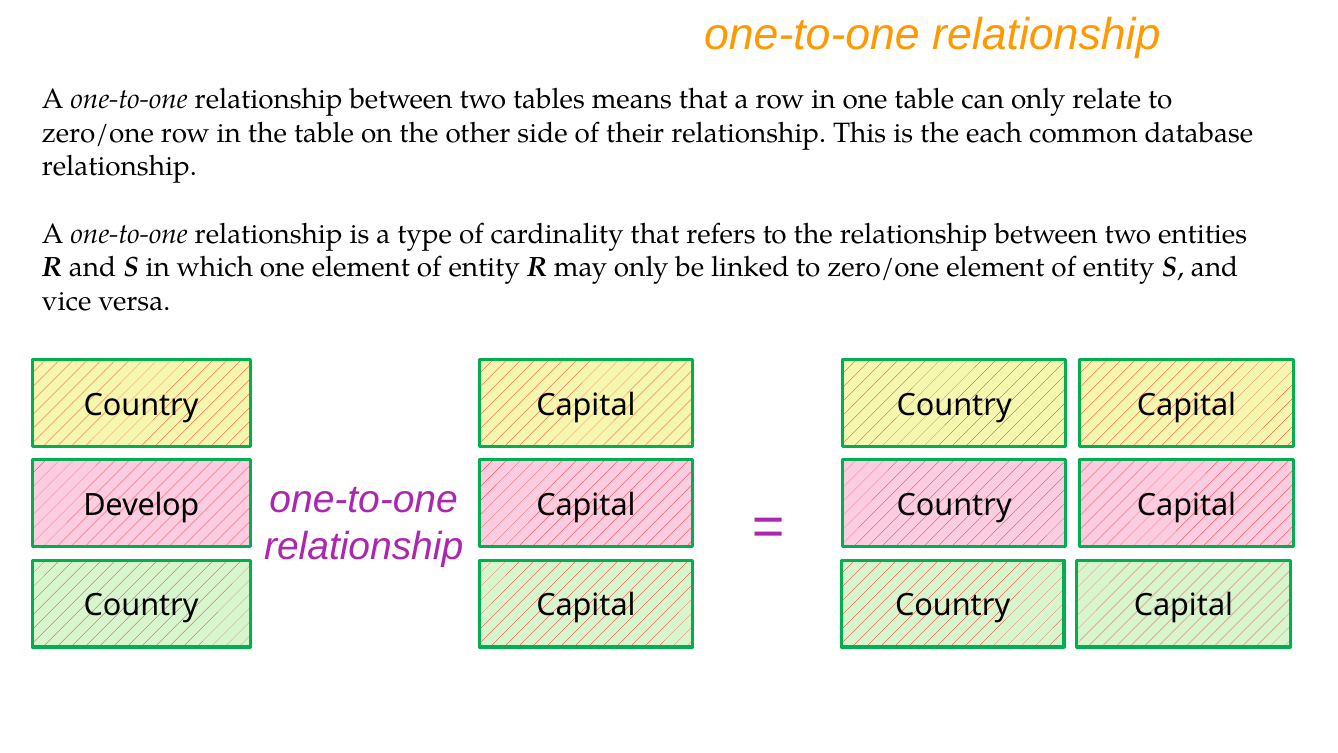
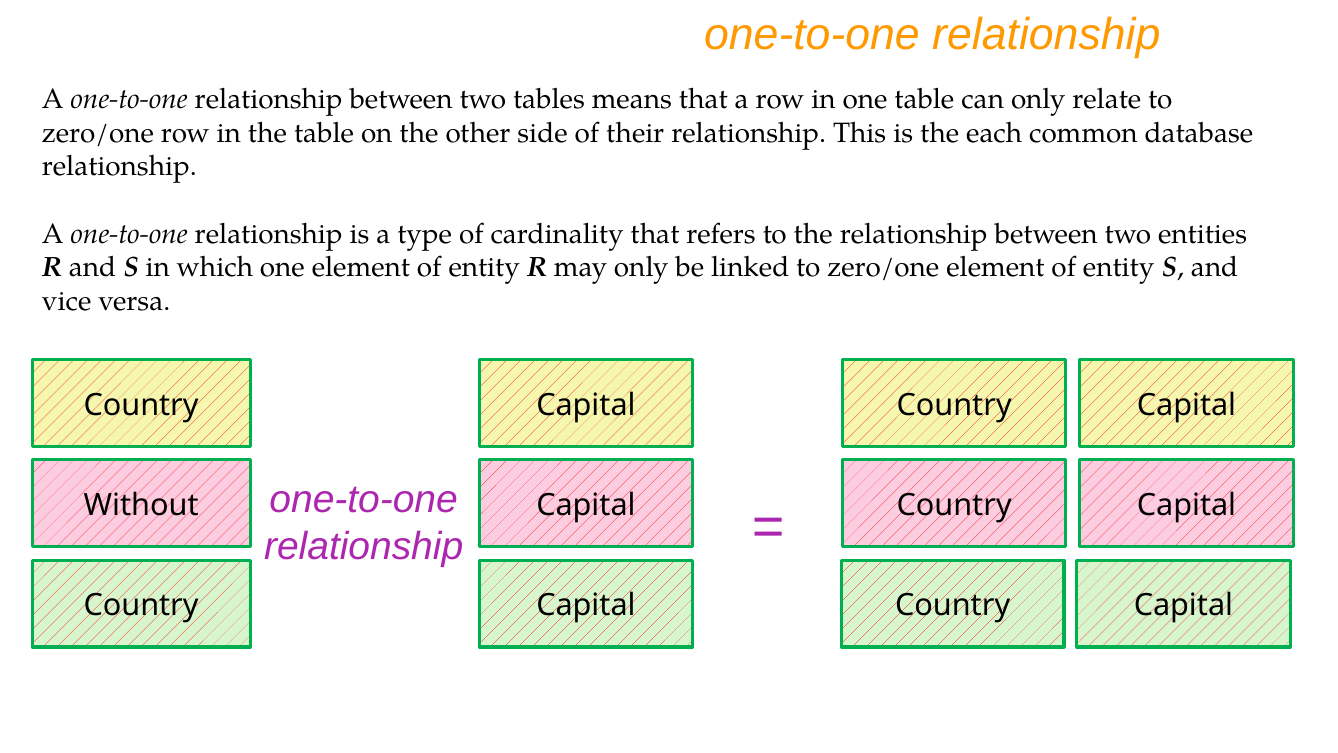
Develop: Develop -> Without (141, 505)
